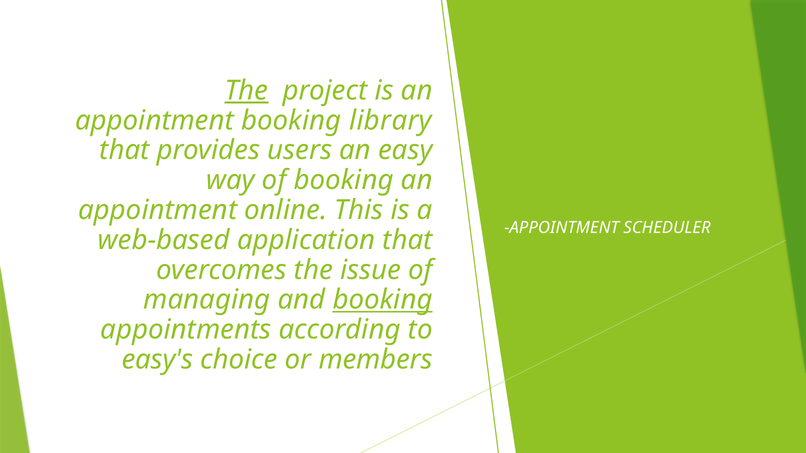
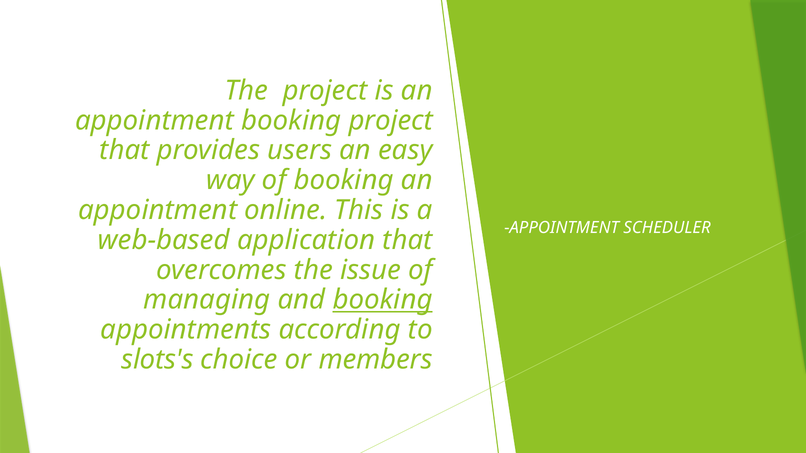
The underline: present -> none (246, 91)
booking library: library -> project (391, 121)
easy's: easy's -> slots's (157, 360)
